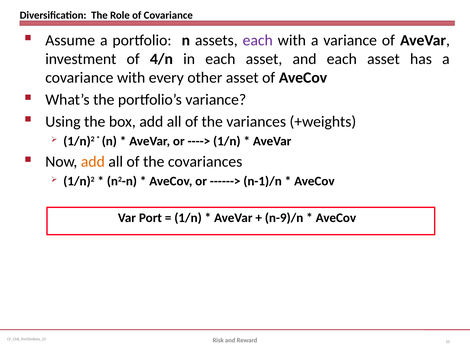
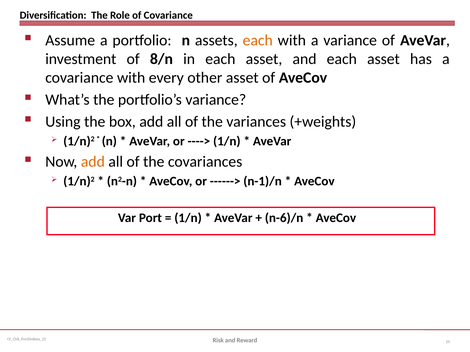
each colour: purple -> orange (258, 40)
4/n: 4/n -> 8/n (161, 59)
n-9)/n: n-9)/n -> n-6)/n (284, 218)
